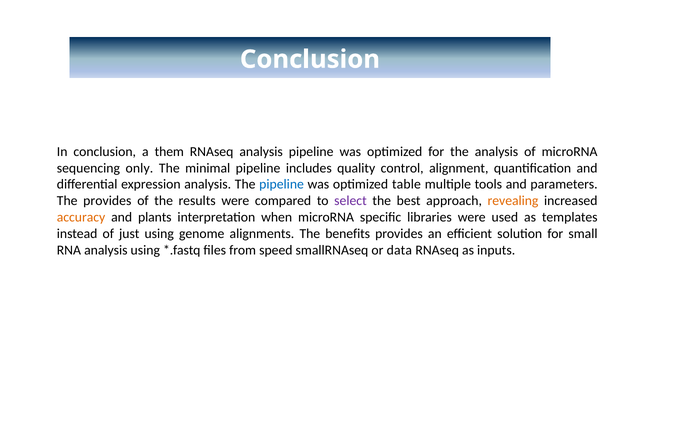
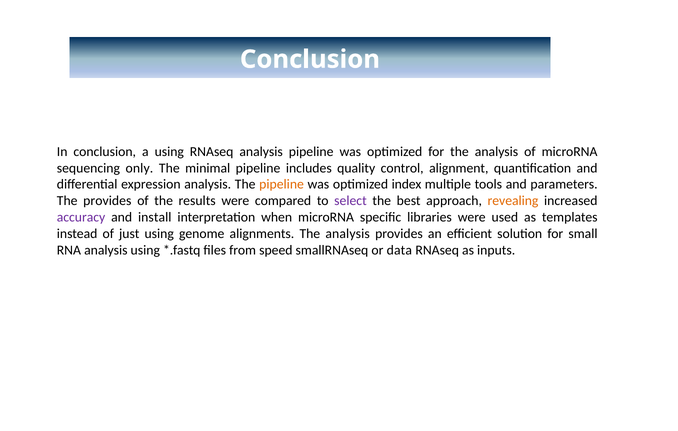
a them: them -> using (169, 152)
pipeline colour: blue -> orange (282, 185)
table: table -> index (407, 185)
accuracy colour: orange -> purple (81, 218)
plants: plants -> install (155, 218)
alignments The benefits: benefits -> analysis (348, 234)
